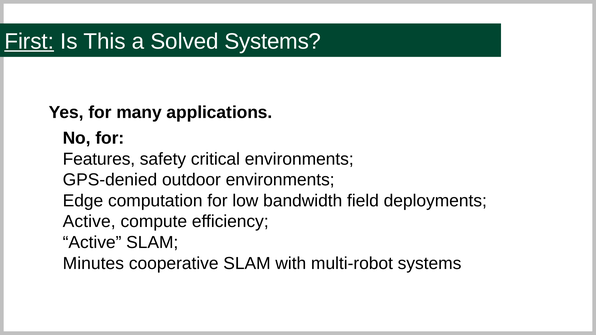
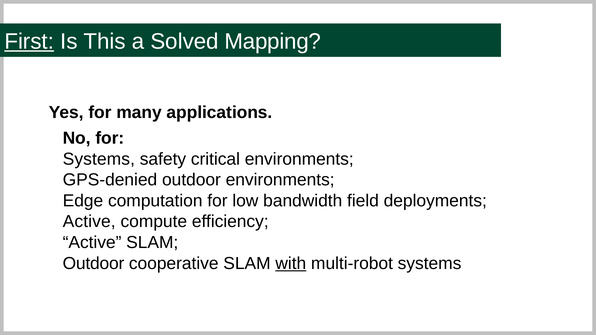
Solved Systems: Systems -> Mapping (273, 41)
Features: Features -> Systems (99, 159)
Minutes: Minutes -> Outdoor (93, 263)
with underline: none -> present (291, 263)
